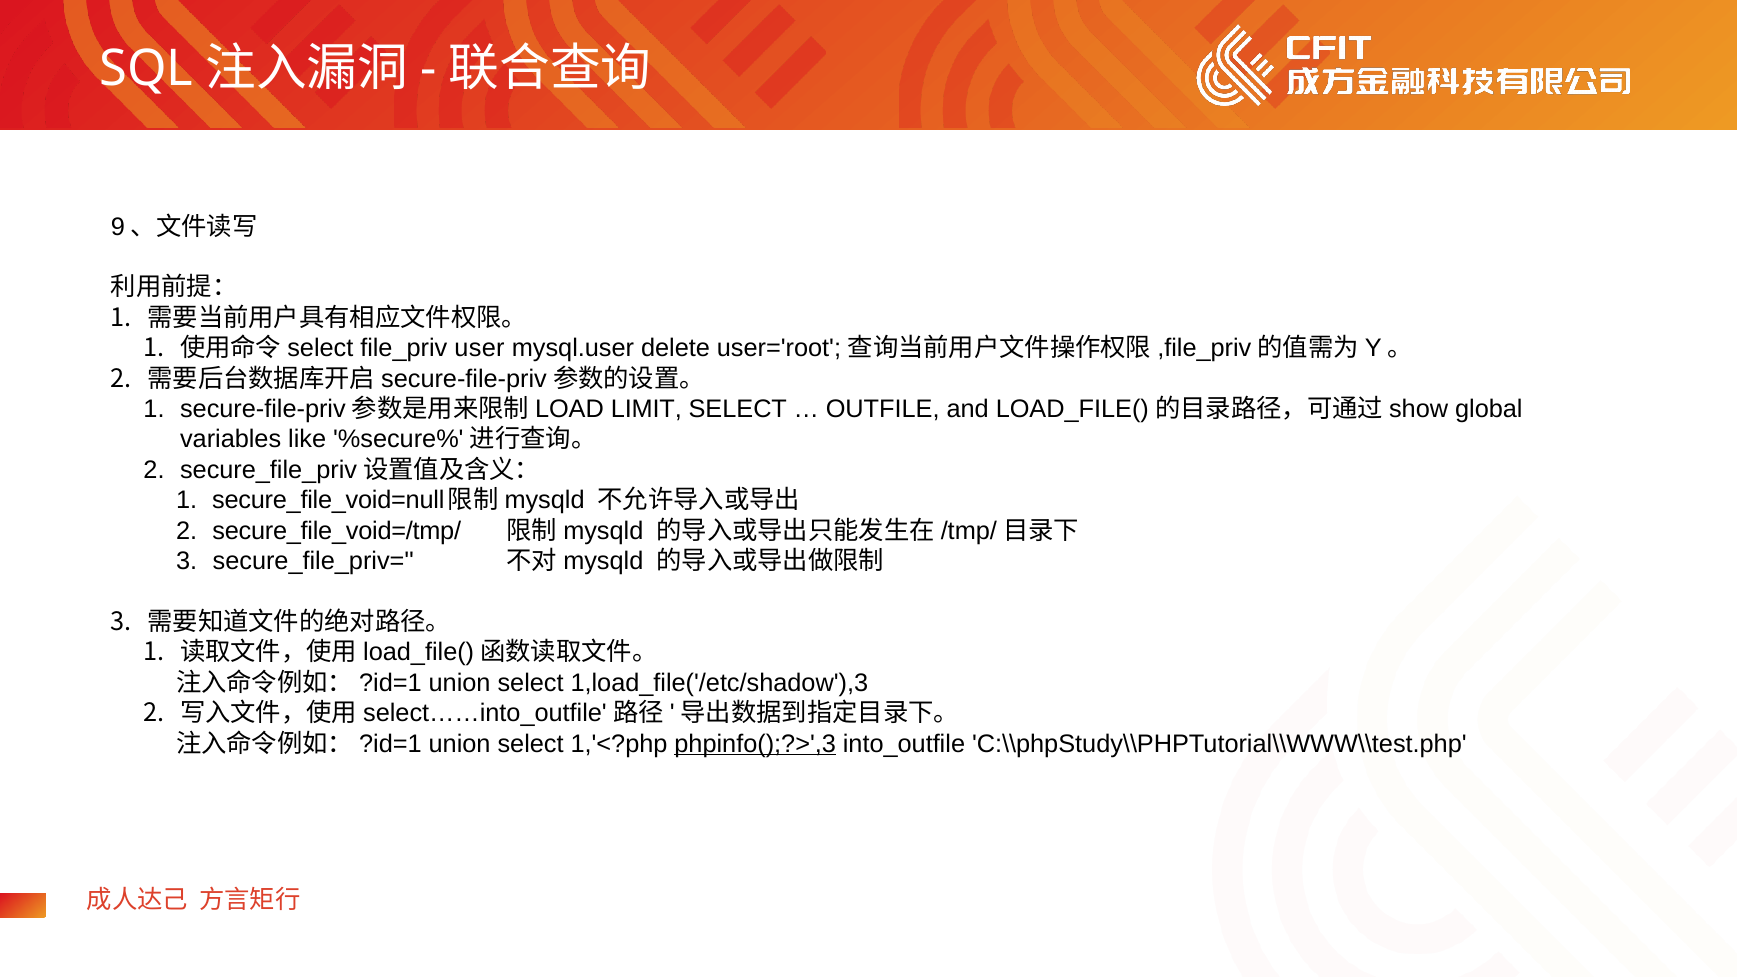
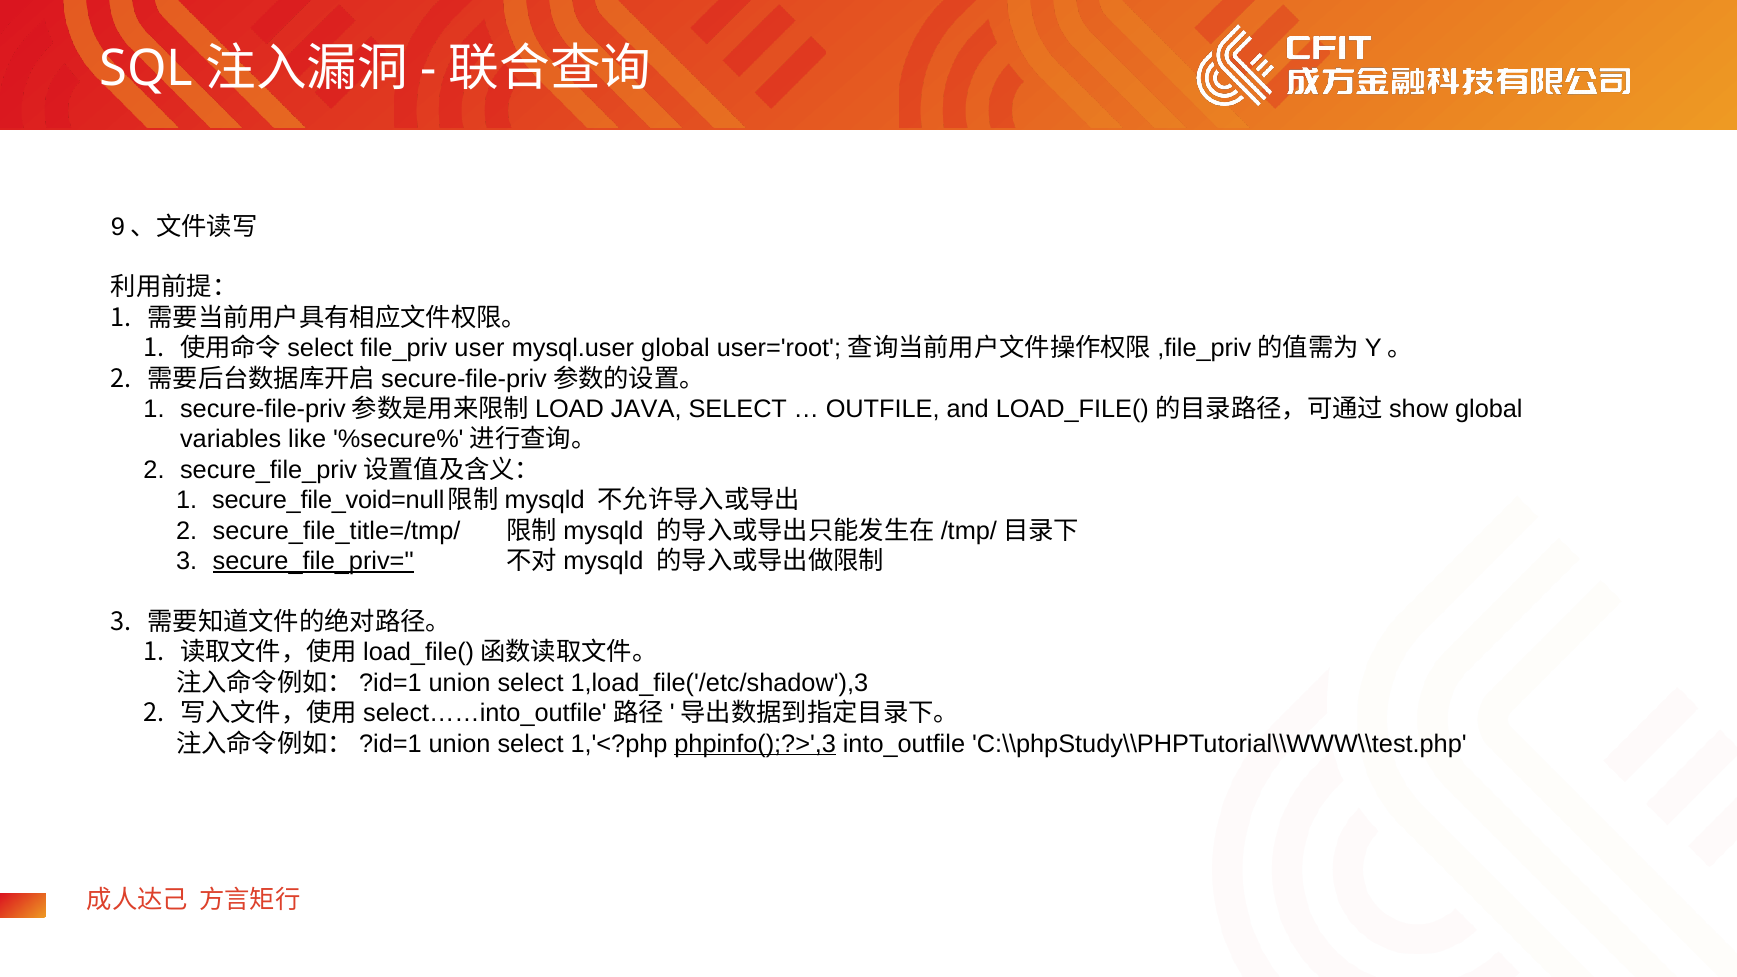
mysql.user delete: delete -> global (675, 348)
LIMIT: LIMIT -> JAVA (646, 409)
secure_file_void=/tmp/: secure_file_void=/tmp/ -> secure_file_title=/tmp/ (337, 531)
secure_file_priv= underline: none -> present (313, 561)
